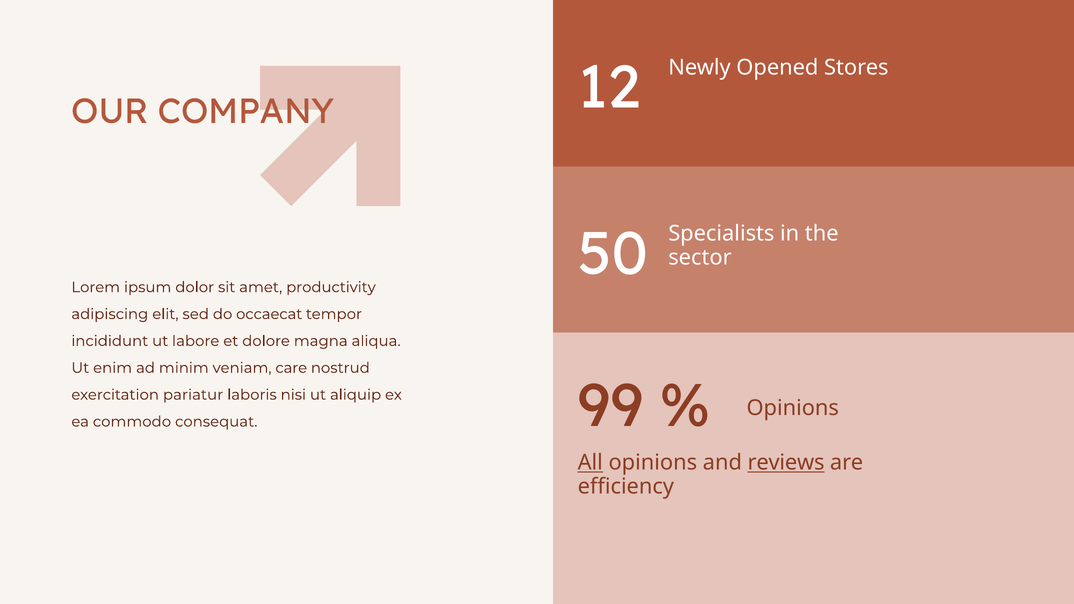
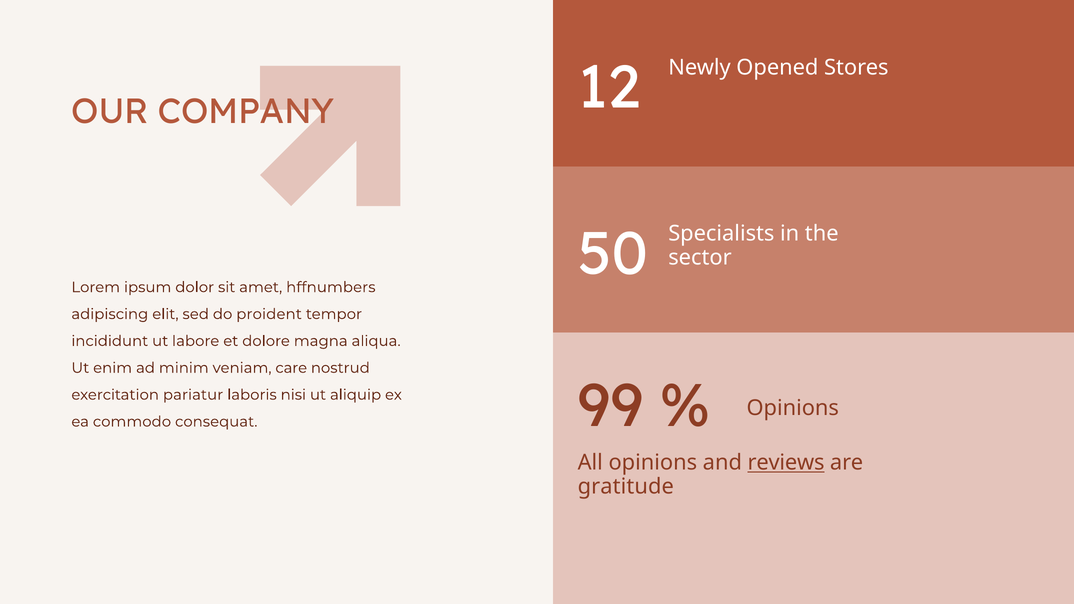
productivity: productivity -> hffnumbers (331, 287)
occaecat: occaecat -> proident (269, 314)
All underline: present -> none (590, 463)
efficiency: efficiency -> gratitude (626, 487)
